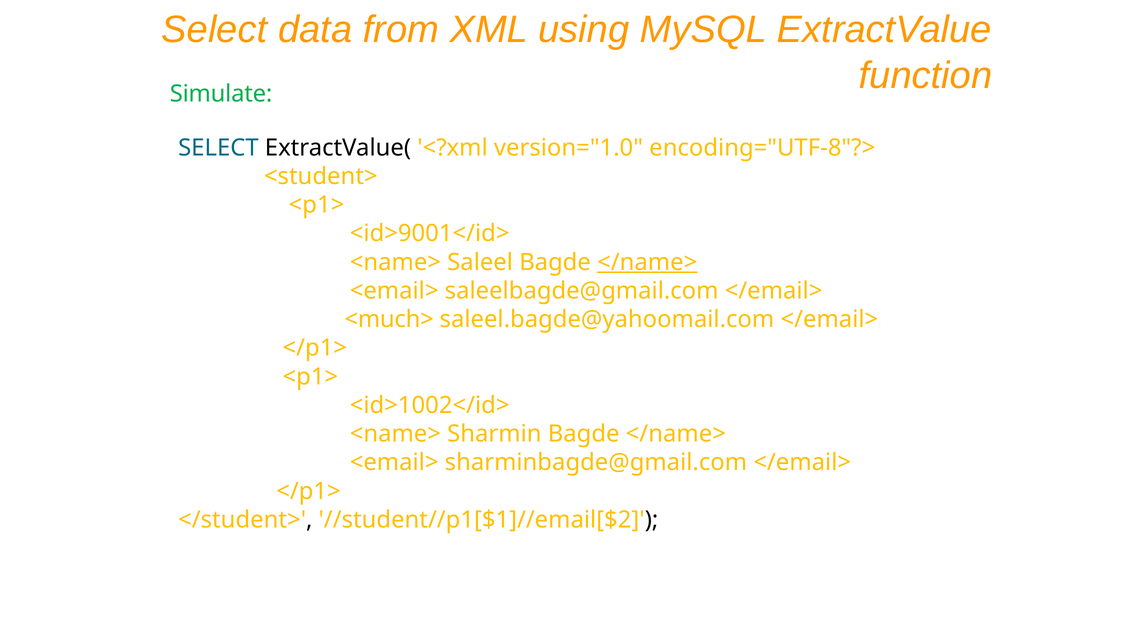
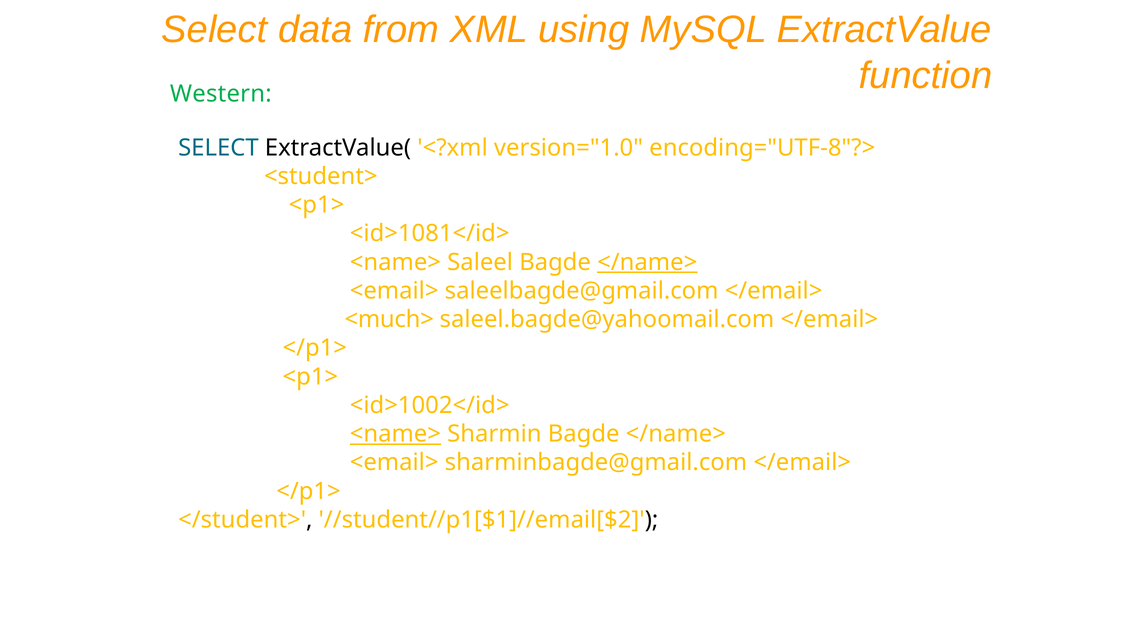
Simulate: Simulate -> Western (221, 94)
<id>9001</id>: <id>9001</id> -> <id>1081</id> (430, 233)
<name> underline: none -> present (395, 434)
